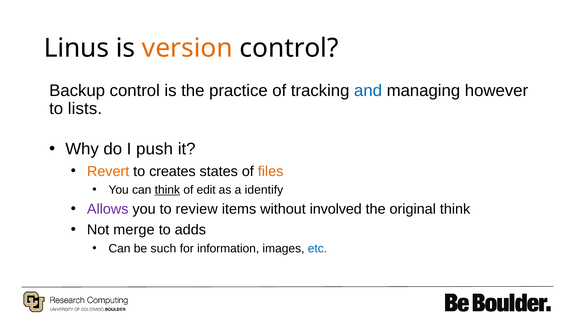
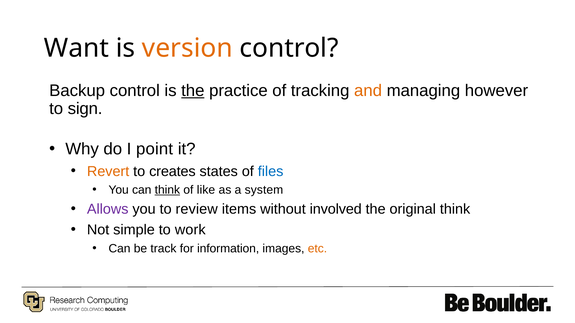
Linus: Linus -> Want (76, 48)
the underline: none -> present (193, 91)
and colour: blue -> orange (368, 91)
lists: lists -> sign (85, 109)
push: push -> point (155, 149)
files colour: orange -> blue (271, 172)
edit: edit -> like (206, 190)
identify: identify -> system (264, 190)
merge: merge -> simple (134, 230)
adds: adds -> work (190, 230)
such: such -> track (163, 249)
etc colour: blue -> orange (317, 249)
